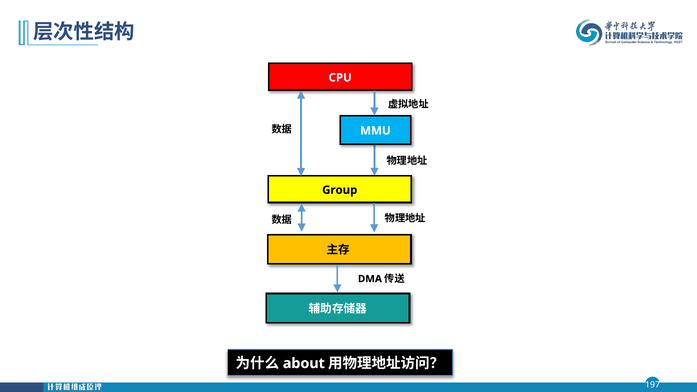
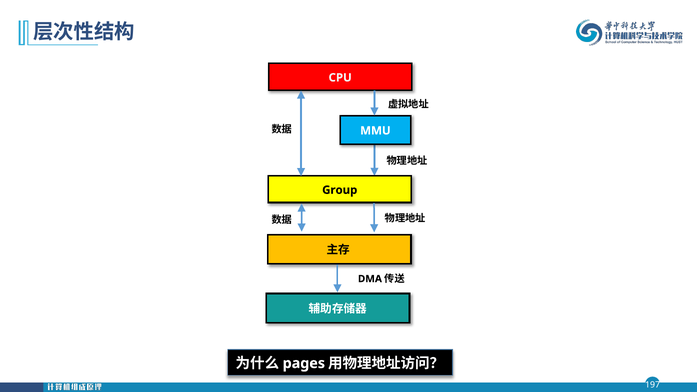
about: about -> pages (304, 363)
